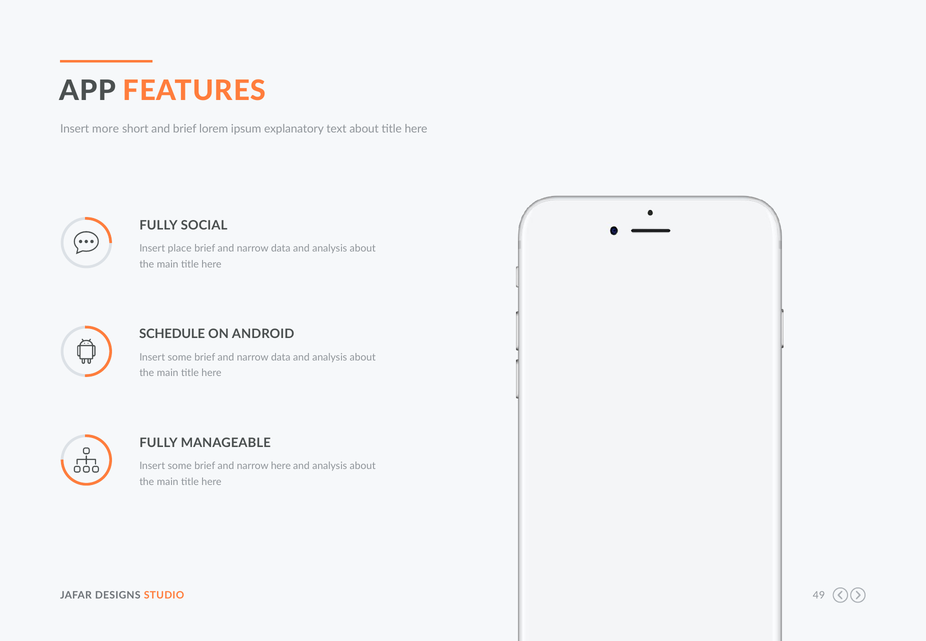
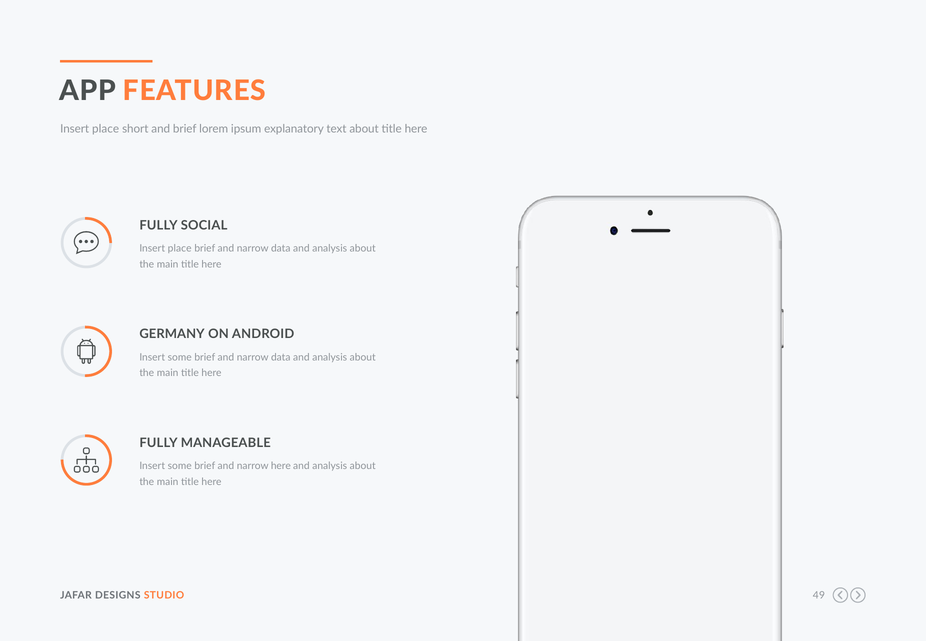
more: more -> place (106, 129)
SCHEDULE: SCHEDULE -> GERMANY (172, 334)
